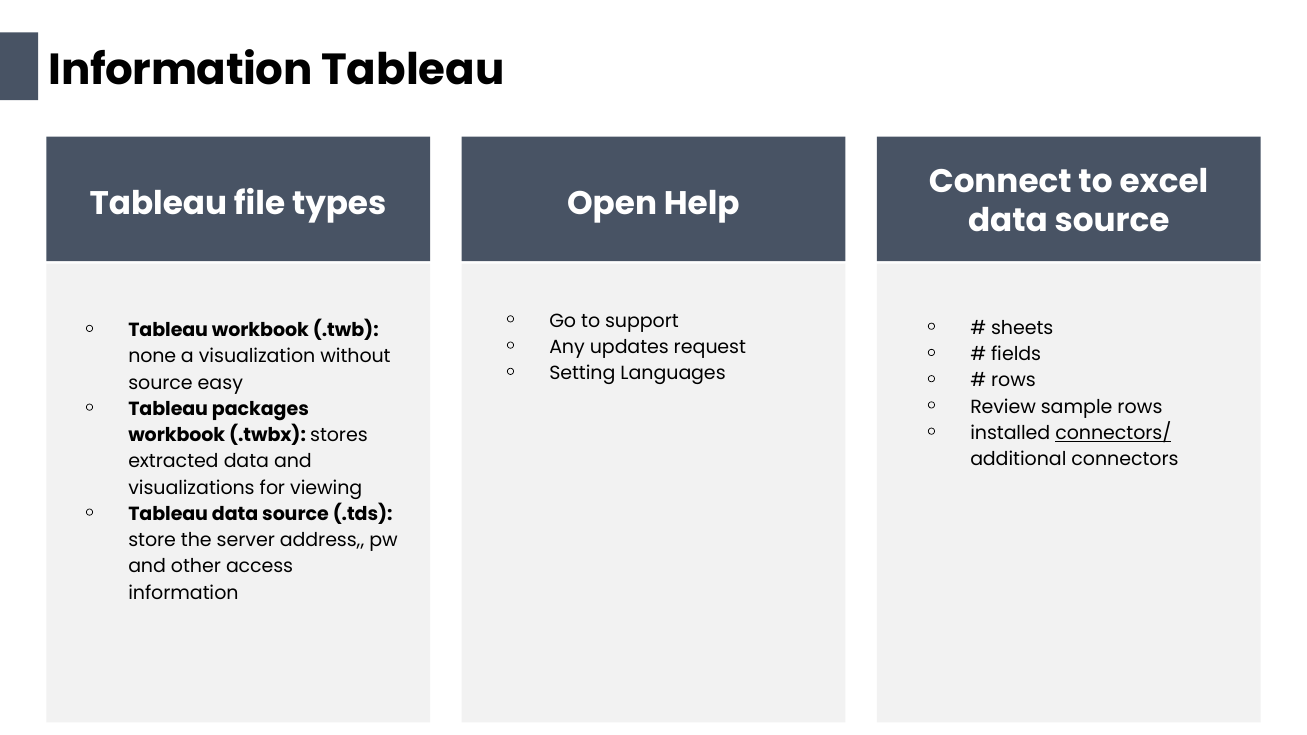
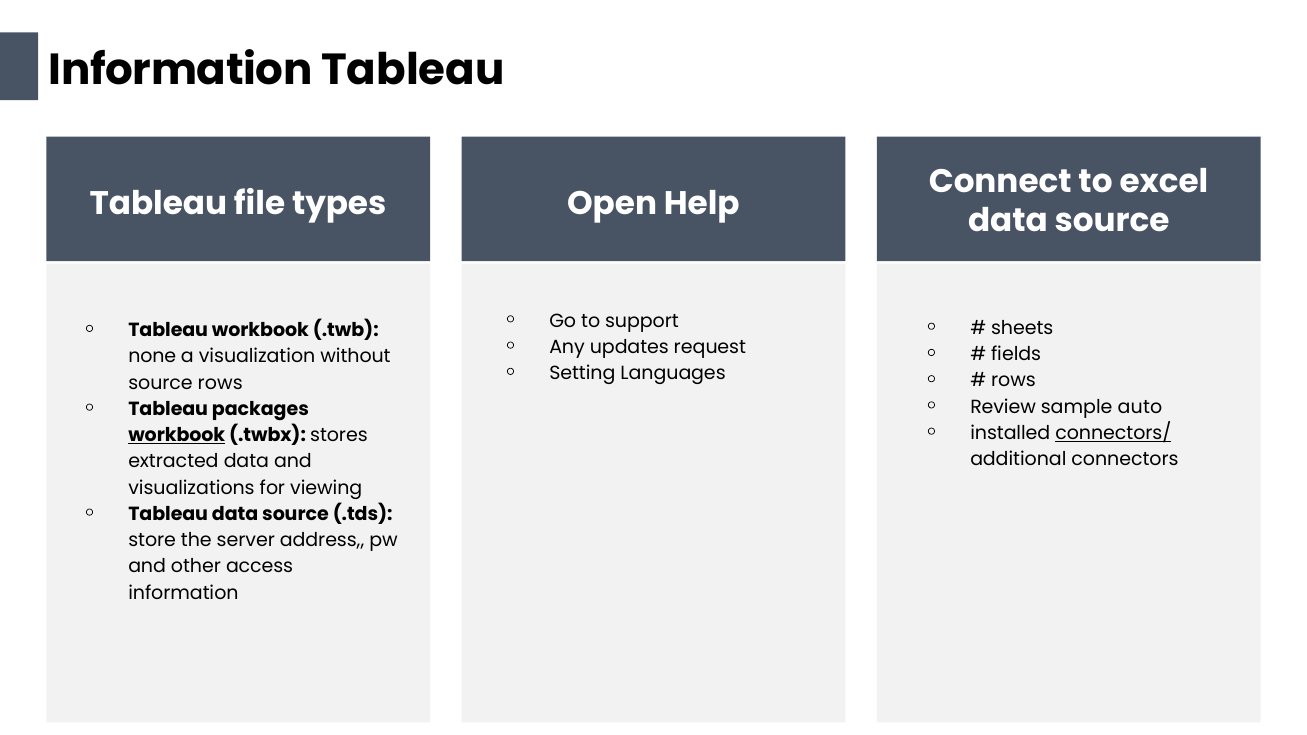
source easy: easy -> rows (220, 383)
sample rows: rows -> auto (1140, 407)
workbook underline: none -> present (177, 436)
